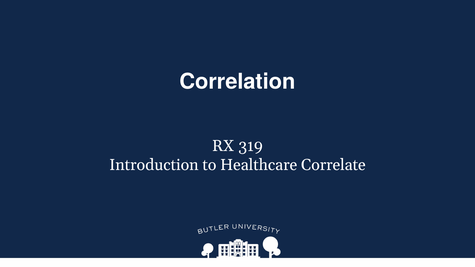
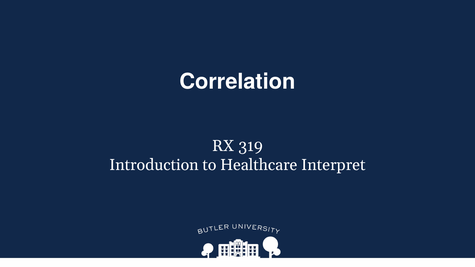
Correlate: Correlate -> Interpret (333, 165)
